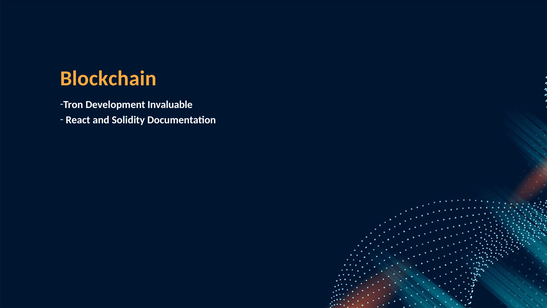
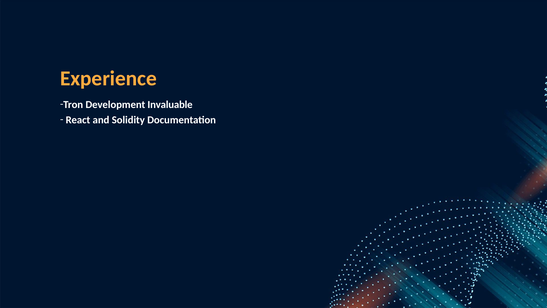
Blockchain: Blockchain -> Experience (108, 79)
